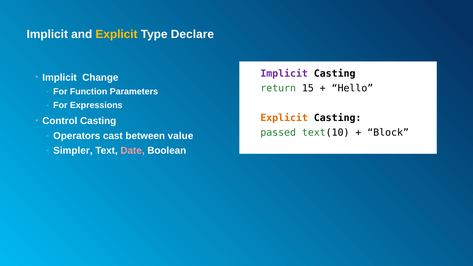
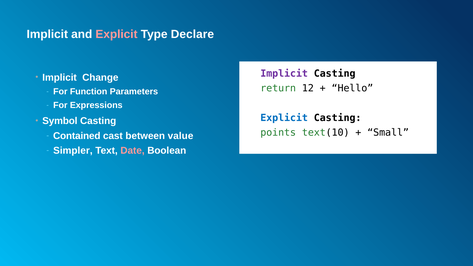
Explicit colour: yellow -> pink (117, 34)
15: 15 -> 12 (308, 88)
Explicit colour: orange -> blue (284, 118)
Control: Control -> Symbol (60, 121)
passed: passed -> points (278, 133)
Block: Block -> Small (388, 133)
Operators: Operators -> Contained (77, 136)
